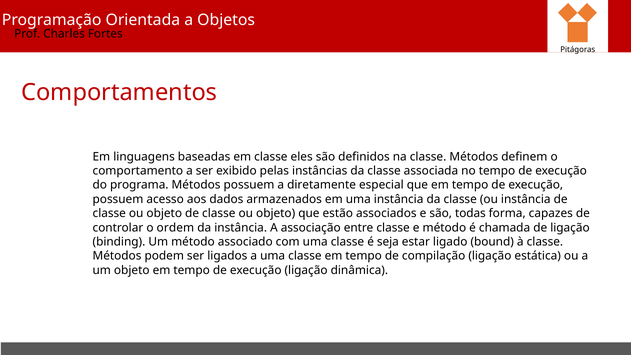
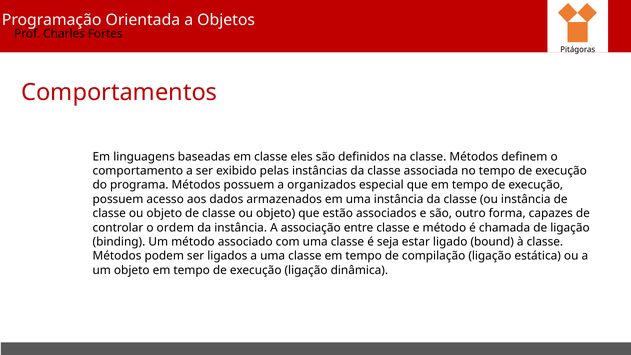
diretamente: diretamente -> organizados (322, 185)
todas: todas -> outro (470, 213)
